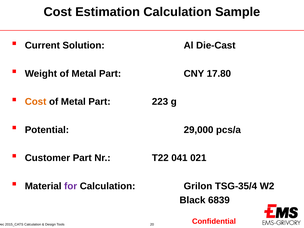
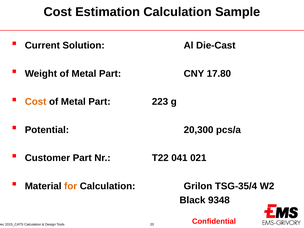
29,000: 29,000 -> 20,300 (199, 130)
for colour: purple -> orange (71, 186)
6839: 6839 -> 9348 (219, 200)
